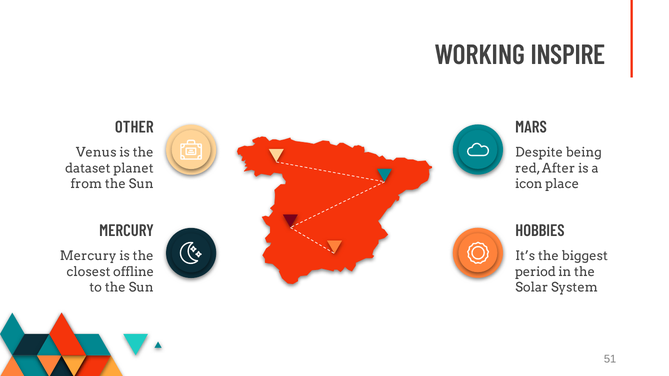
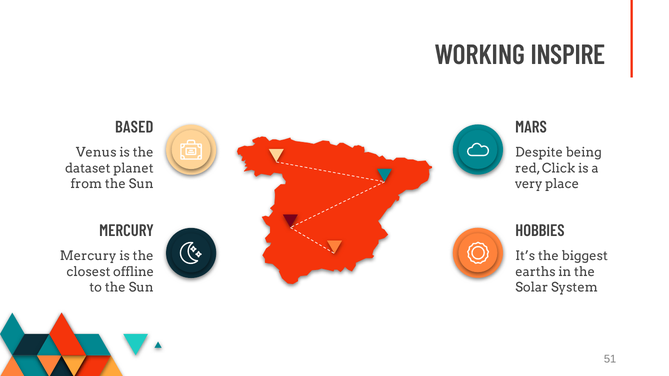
OTHER: OTHER -> BASED (134, 127)
After: After -> Click (559, 168)
icon: icon -> very (529, 184)
period: period -> earths (535, 272)
